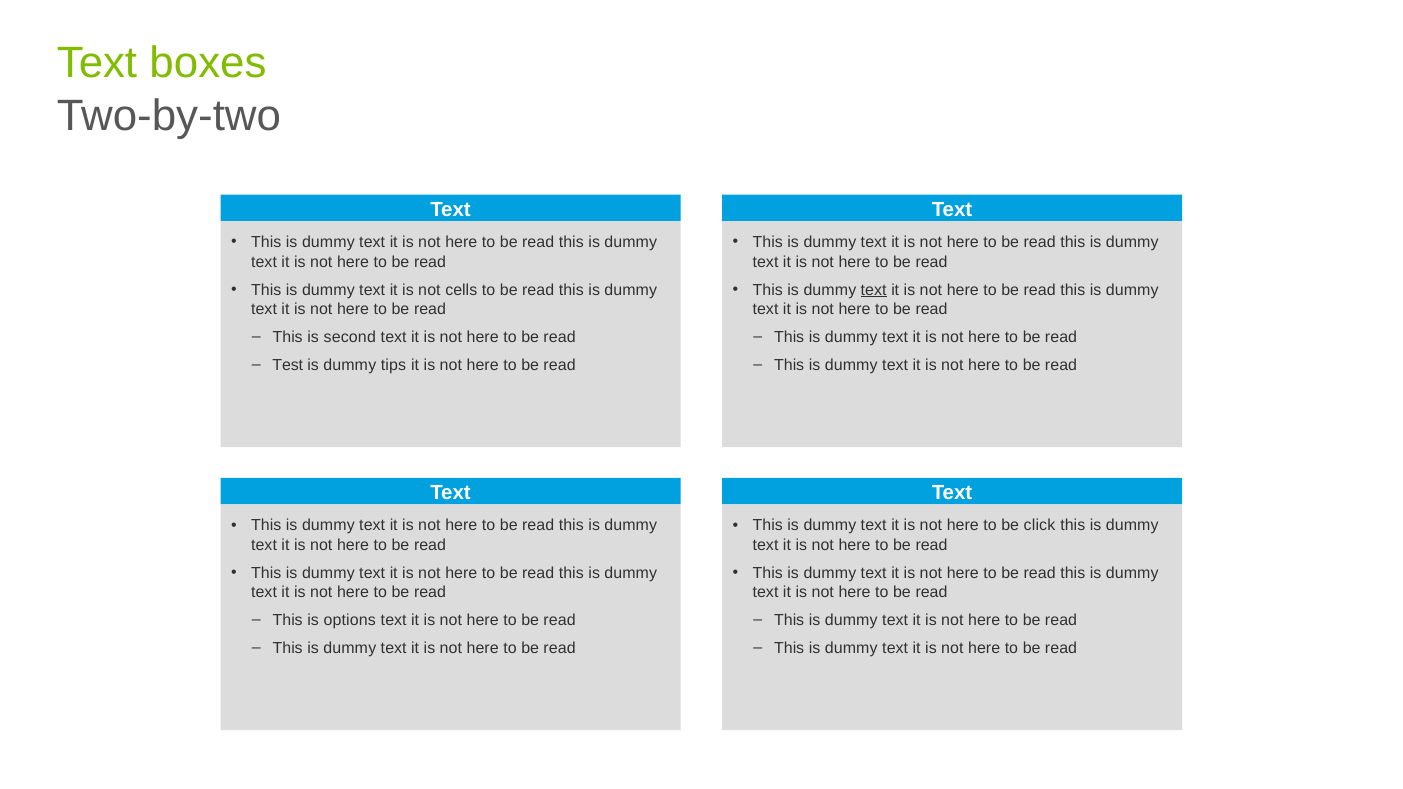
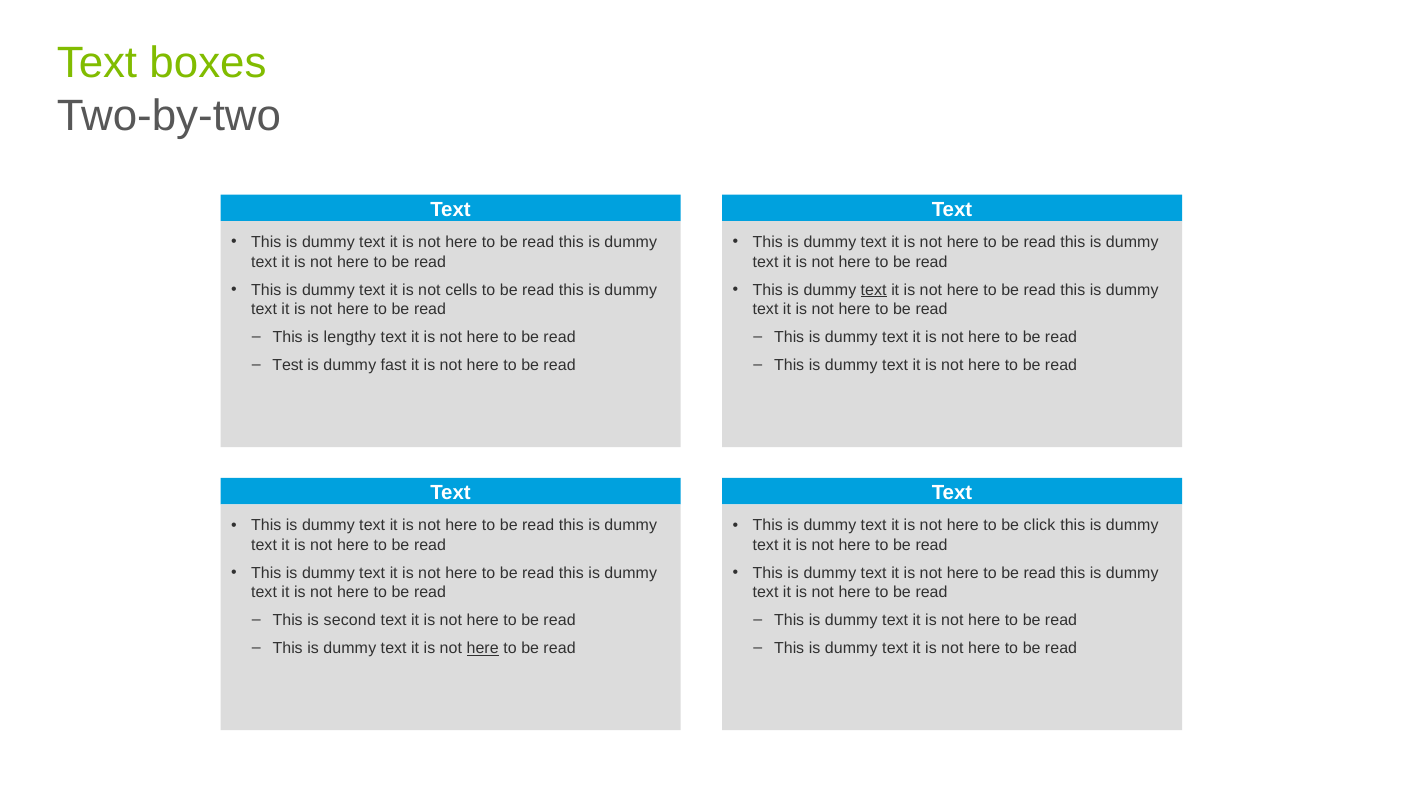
second: second -> lengthy (350, 337)
tips: tips -> fast (394, 365)
options: options -> second (350, 621)
here underline: none -> present (483, 649)
